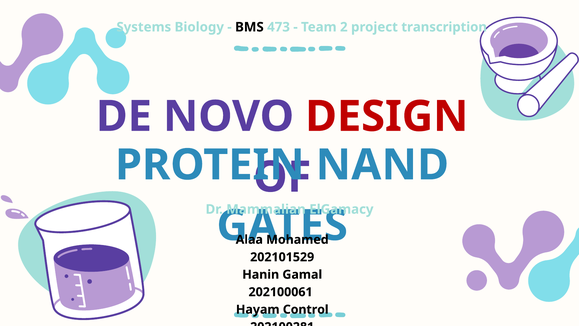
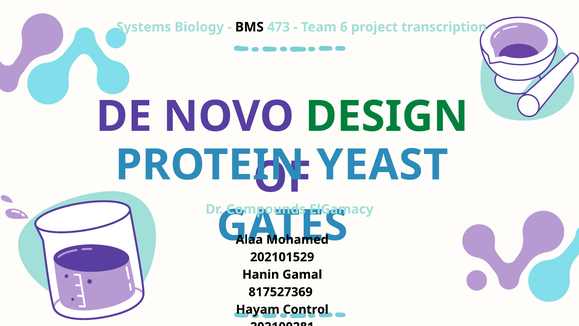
2: 2 -> 6 (344, 27)
DESIGN colour: red -> green (387, 116)
NAND: NAND -> YEAST (382, 165)
Mammalian: Mammalian -> Compounds (266, 209)
202100061: 202100061 -> 817527369 (281, 292)
